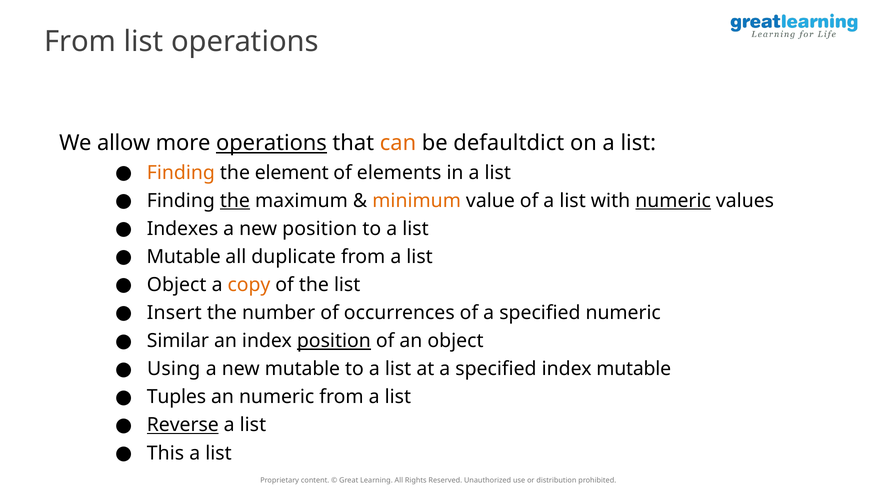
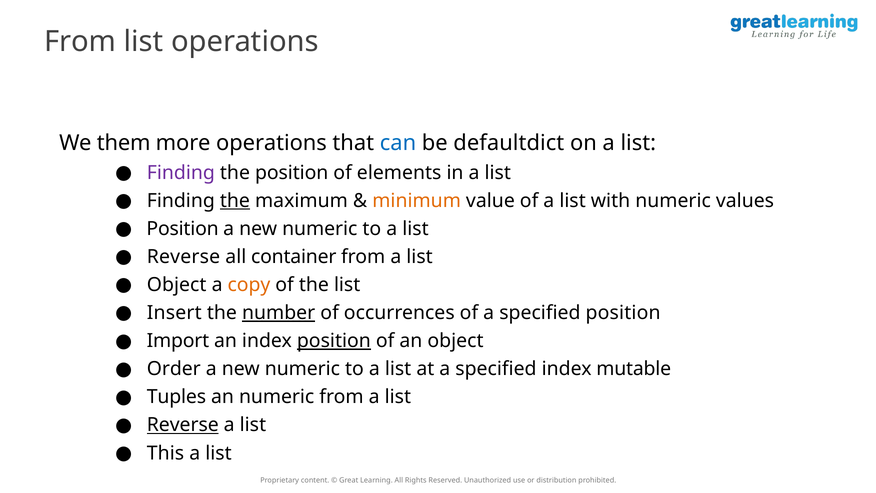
allow: allow -> them (124, 143)
operations underline: present -> none (271, 143)
can colour: orange -> blue (398, 143)
Finding colour: orange -> purple (181, 173)
the element: element -> position (292, 173)
numeric underline: present -> none (673, 201)
Indexes: Indexes -> Position (183, 229)
position: position -> numeric (320, 229)
Mutable: Mutable -> Reverse (183, 257)
duplicate: duplicate -> container (294, 257)
number underline: none -> present (279, 313)
specified numeric: numeric -> position (623, 313)
Similar: Similar -> Import (178, 341)
Using: Using -> Order (174, 369)
mutable: mutable -> numeric (302, 369)
